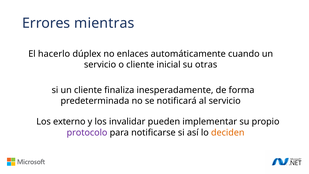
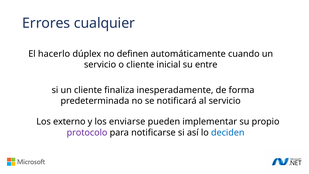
mientras: mientras -> cualquier (104, 23)
enlaces: enlaces -> definen (133, 54)
otras: otras -> entre (206, 65)
invalidar: invalidar -> enviarse (127, 122)
deciden colour: orange -> blue (228, 132)
